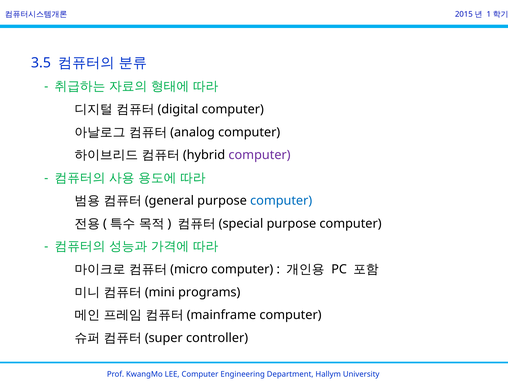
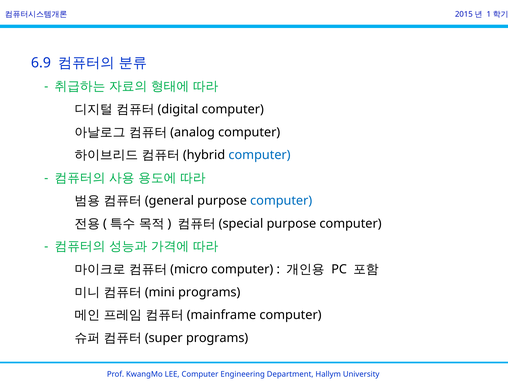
3.5: 3.5 -> 6.9 (41, 63)
computer colour: purple -> blue (259, 155)
controller: controller -> programs (217, 338)
